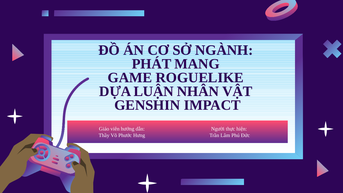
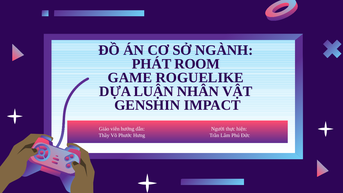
MANG: MANG -> ROOM (197, 64)
